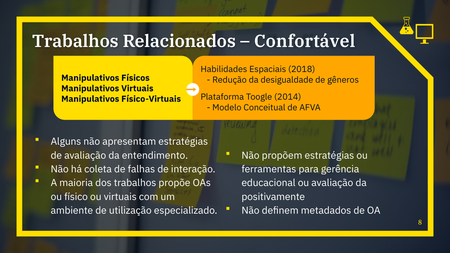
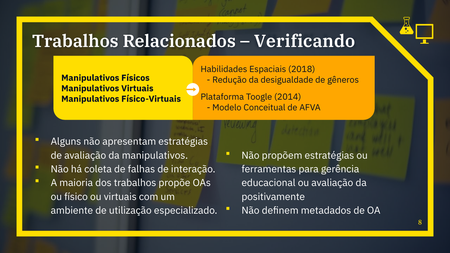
Confortável: Confortável -> Verificando (305, 41)
da entendimento: entendimento -> manipulativos (155, 155)
